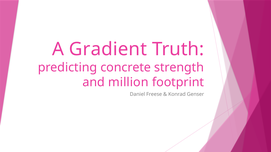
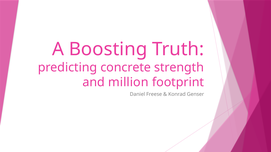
Gradient: Gradient -> Boosting (108, 49)
